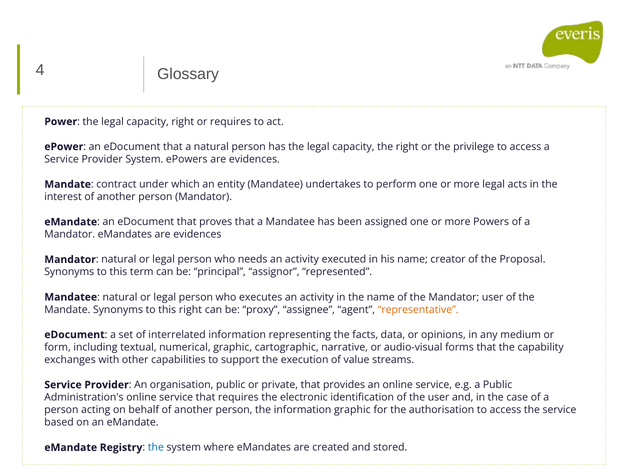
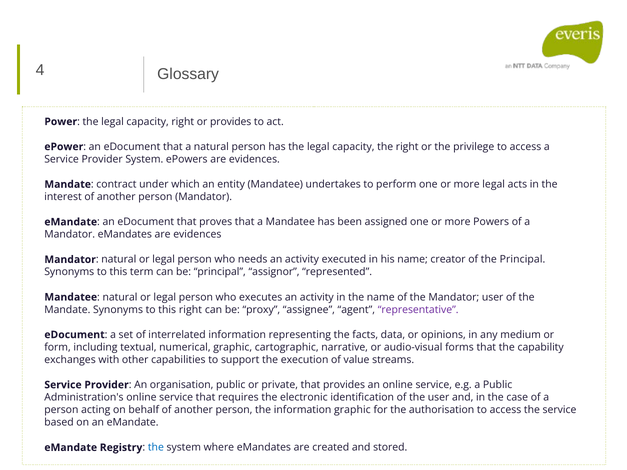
or requires: requires -> provides (231, 122)
the Proposal: Proposal -> Principal (523, 260)
representative colour: orange -> purple (418, 310)
